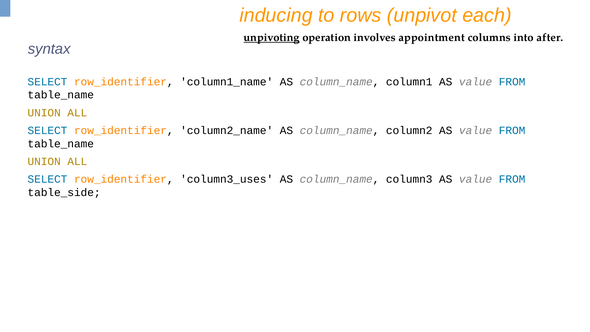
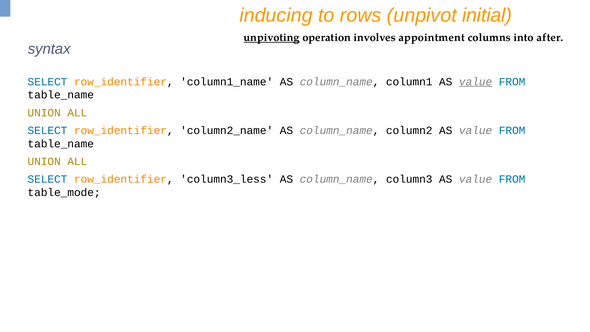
each: each -> initial (487, 15)
value underline: none -> present (476, 82)
column3_uses: column3_uses -> column3_less (227, 179)
table_side: table_side -> table_mode (64, 192)
